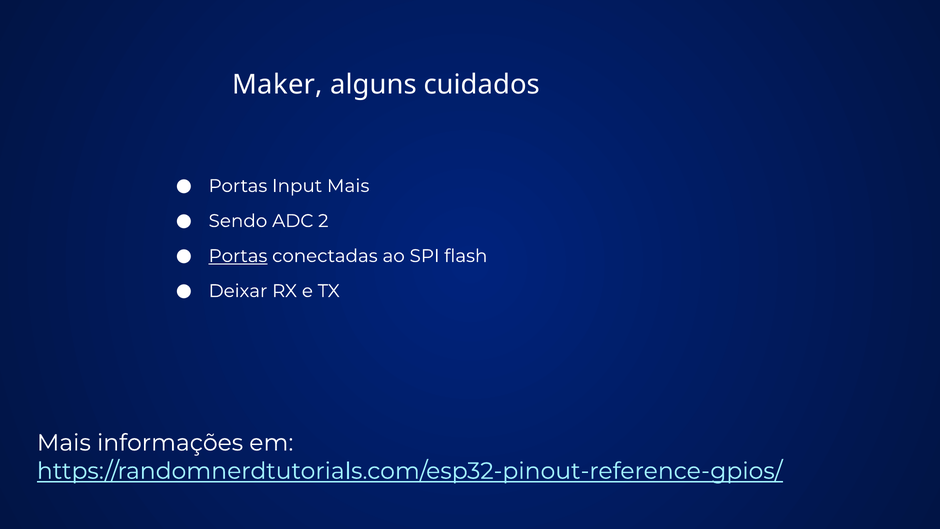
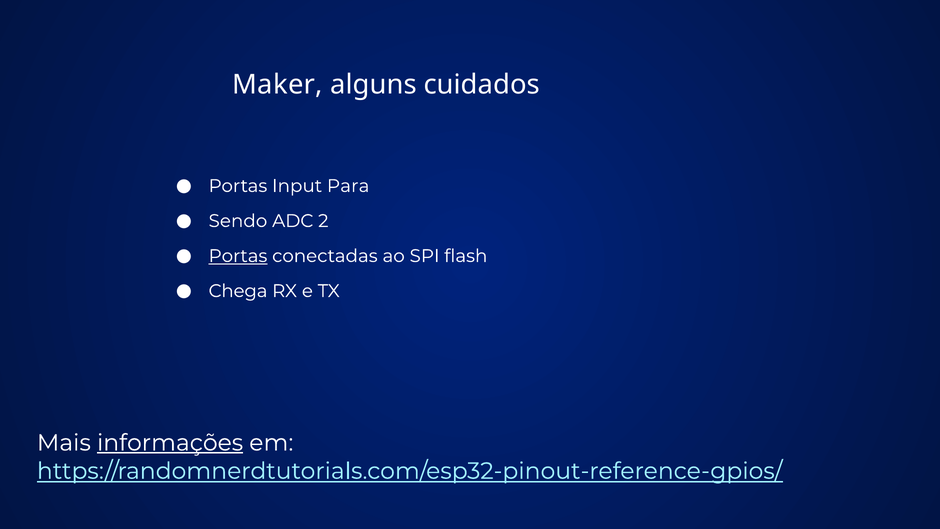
Input Mais: Mais -> Para (348, 186)
Deixar: Deixar -> Chega (238, 291)
informações underline: none -> present (170, 443)
